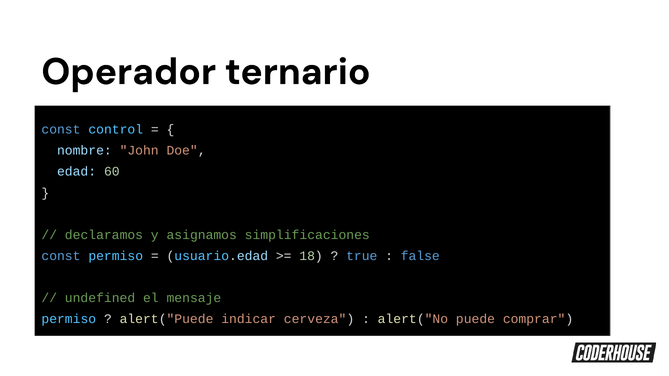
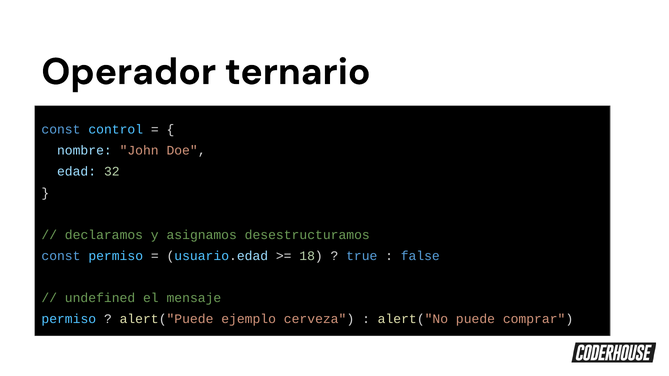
60: 60 -> 32 (112, 172)
simplificaciones: simplificaciones -> desestructuramos (307, 235)
indicar: indicar -> ejemplo (249, 319)
